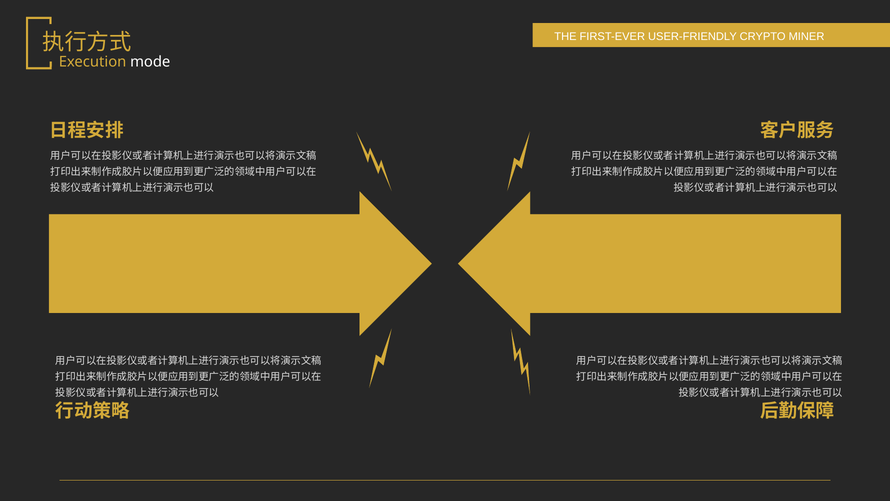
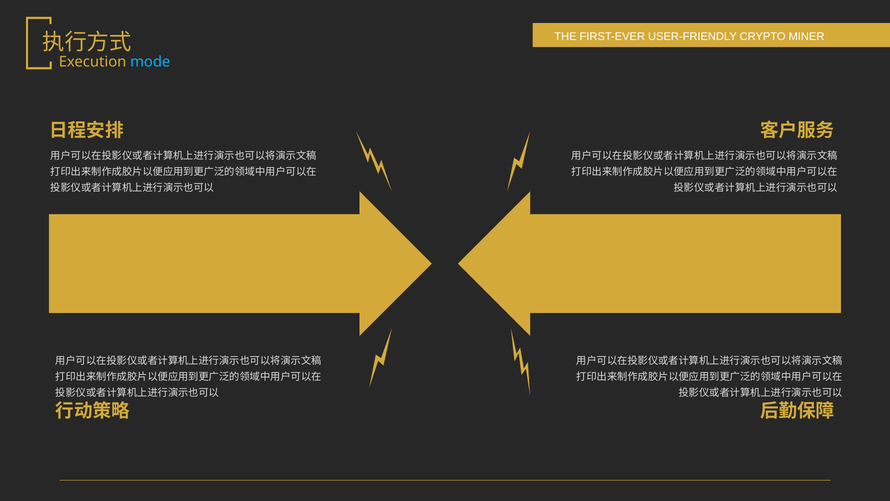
mode colour: white -> light blue (150, 62)
